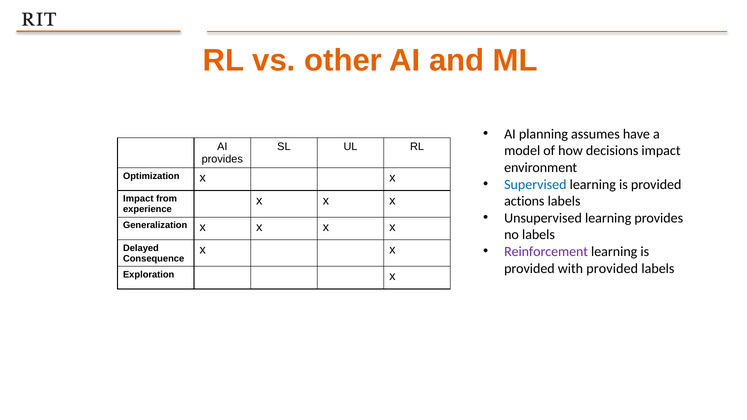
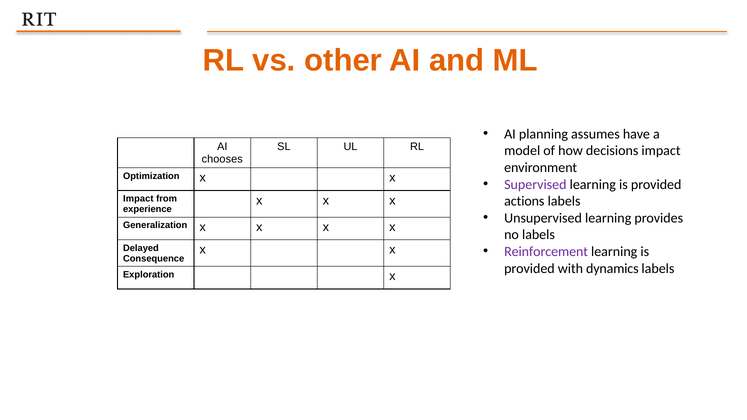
provides: provides -> chooses (222, 159)
Supervised colour: blue -> purple (535, 184)
with provided: provided -> dynamics (612, 269)
